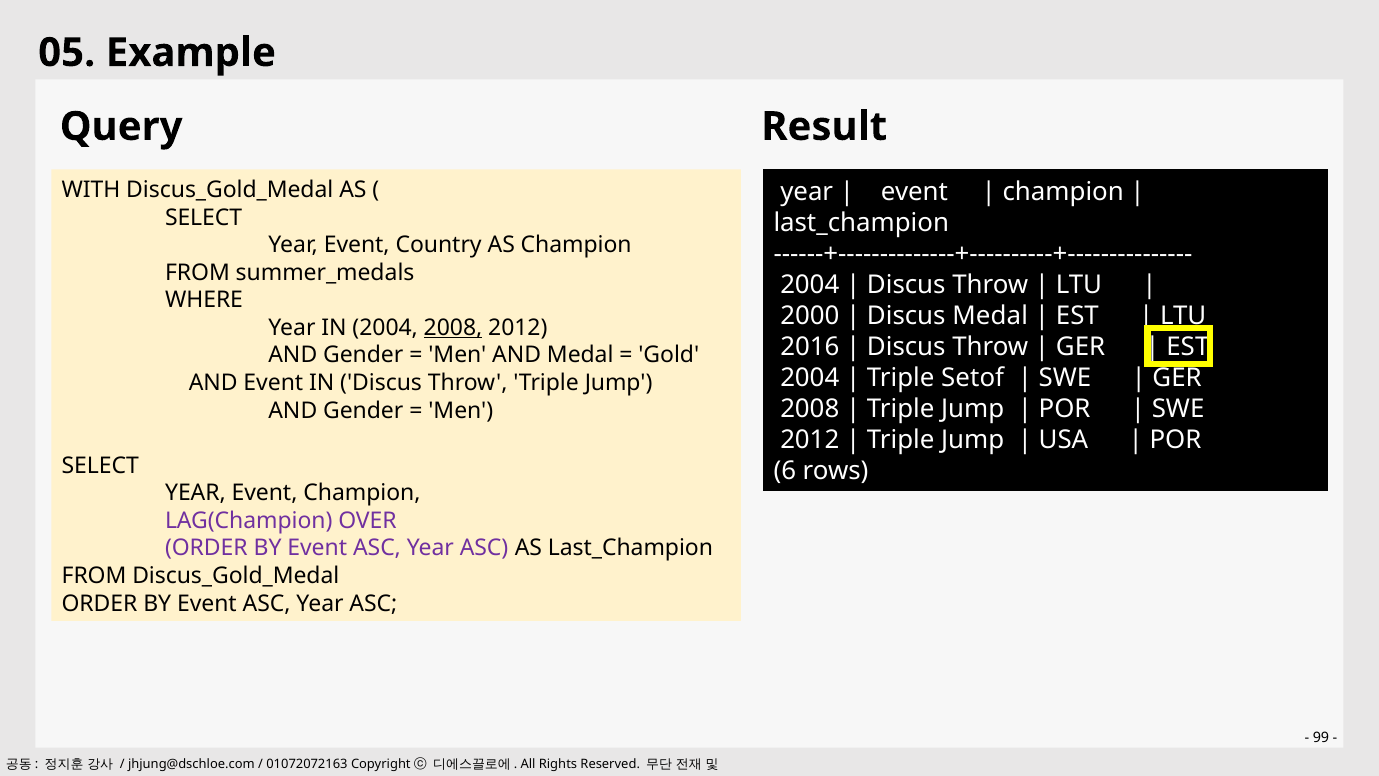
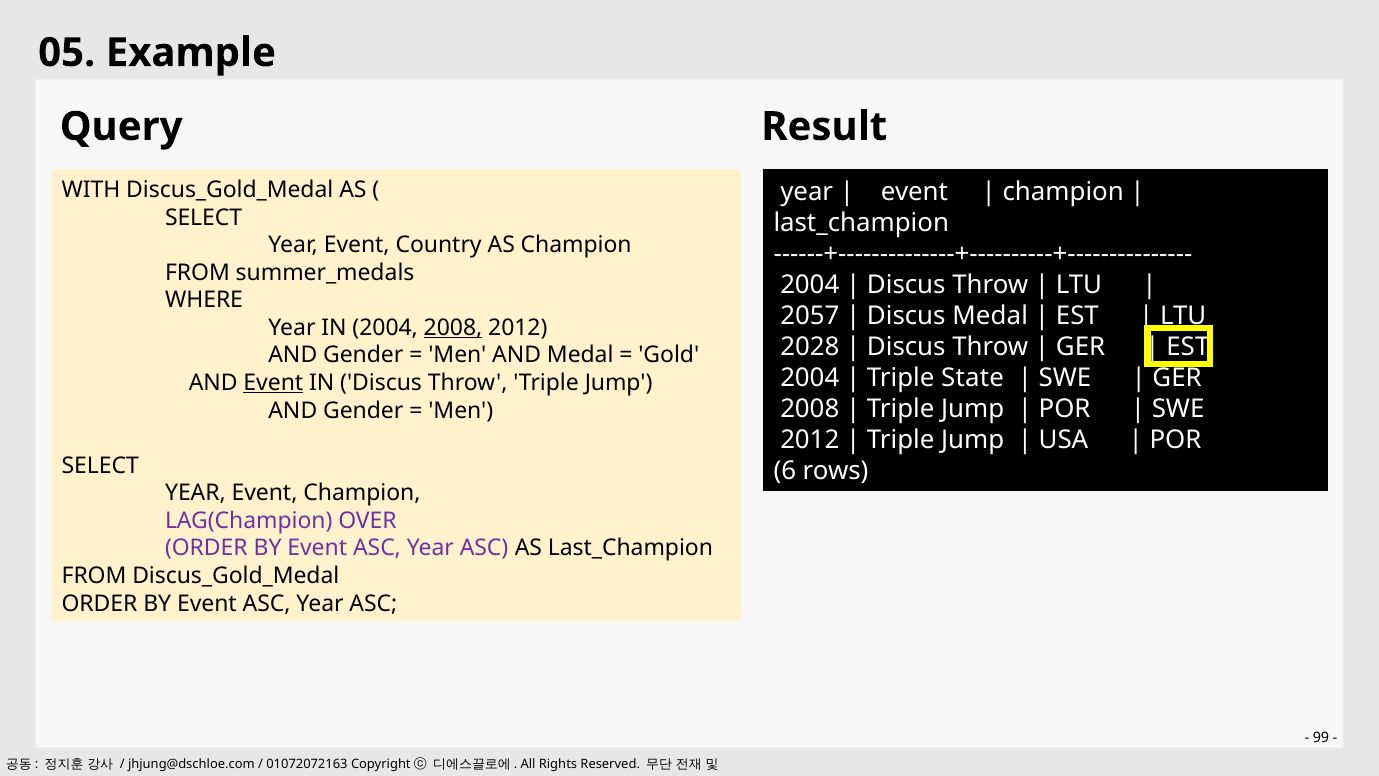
2000: 2000 -> 2057 (810, 316)
2016: 2016 -> 2028 (810, 347)
Setof: Setof -> State (973, 378)
Event underline: none -> present (273, 383)
